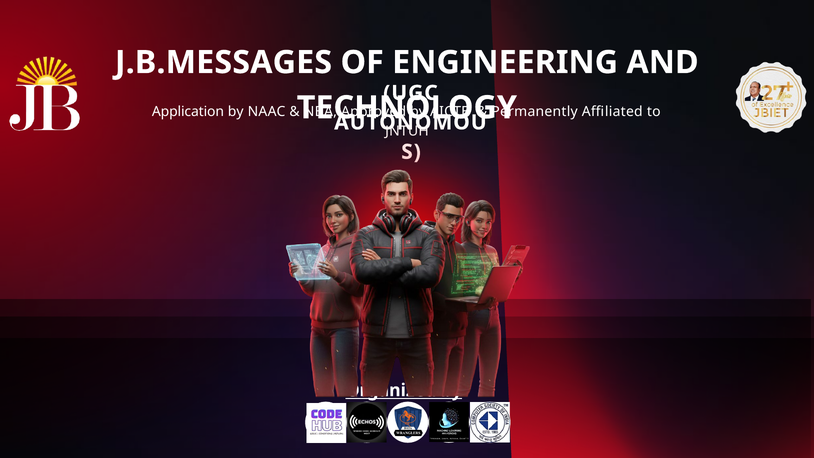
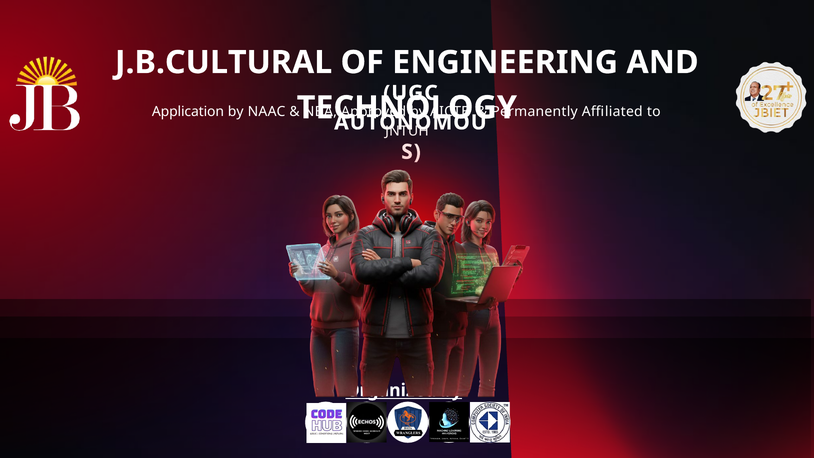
J.B.MESSAGES: J.B.MESSAGES -> J.B.CULTURAL (224, 62)
